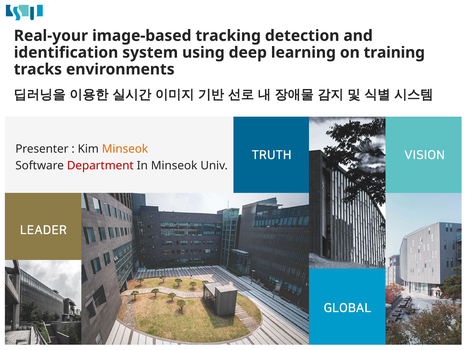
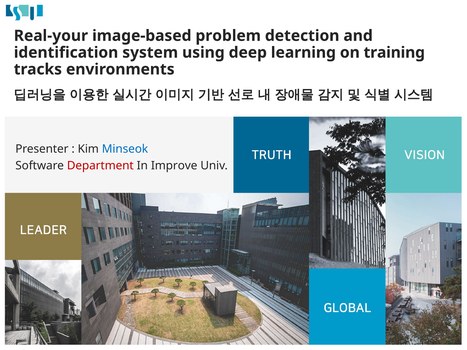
tracking: tracking -> problem (228, 36)
Minseok colour: orange -> blue (125, 149)
In Minseok: Minseok -> Improve (174, 166)
